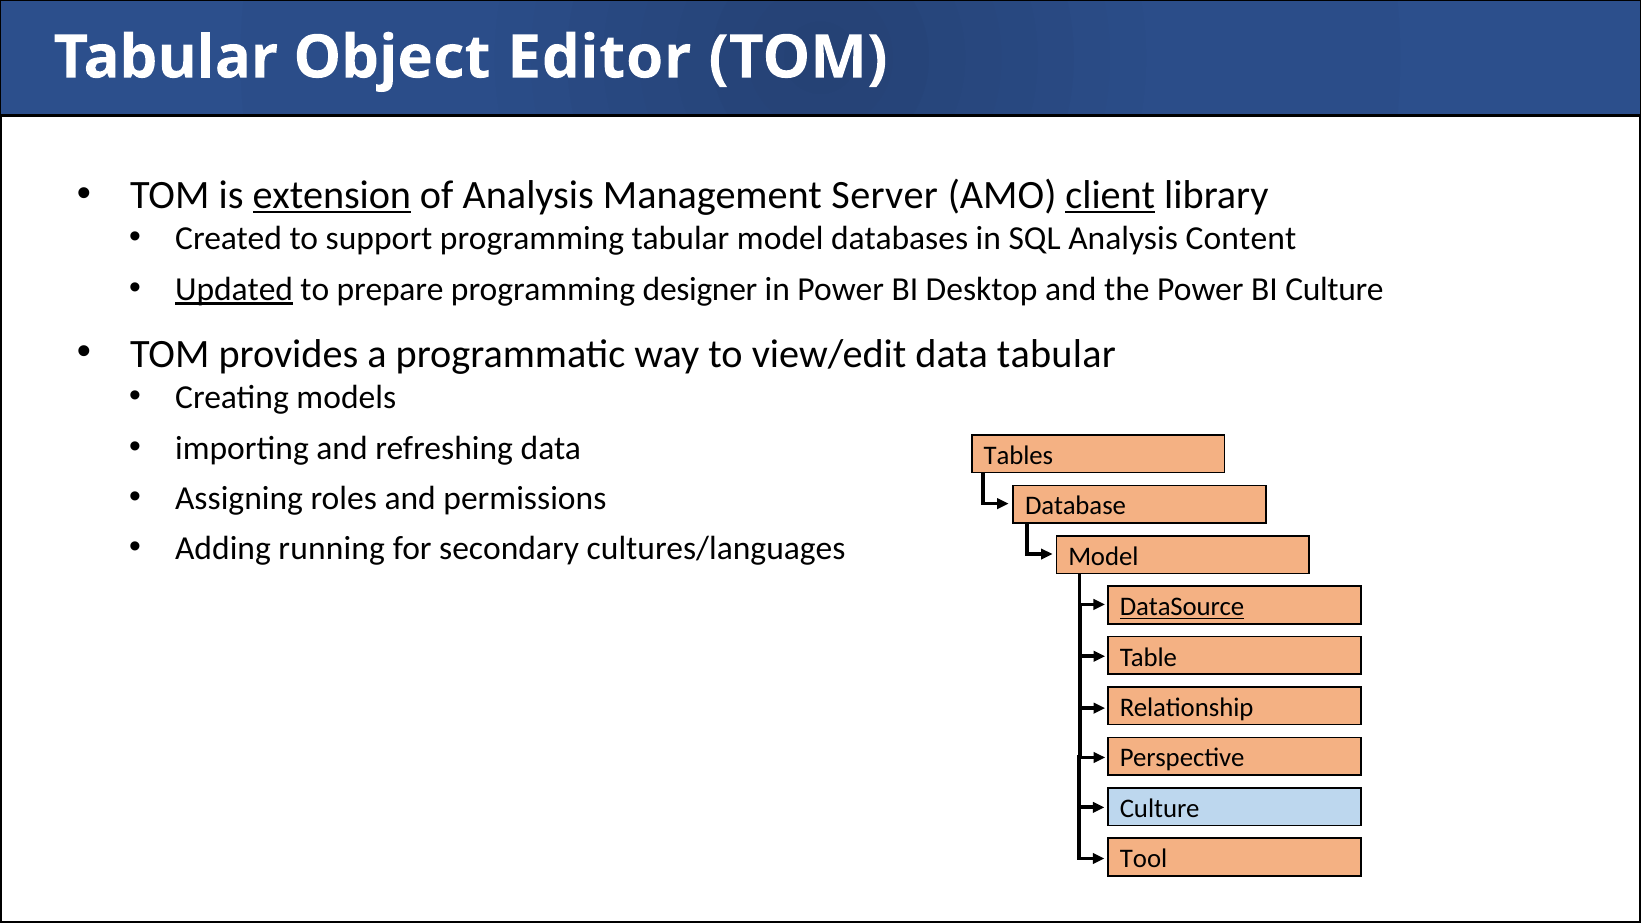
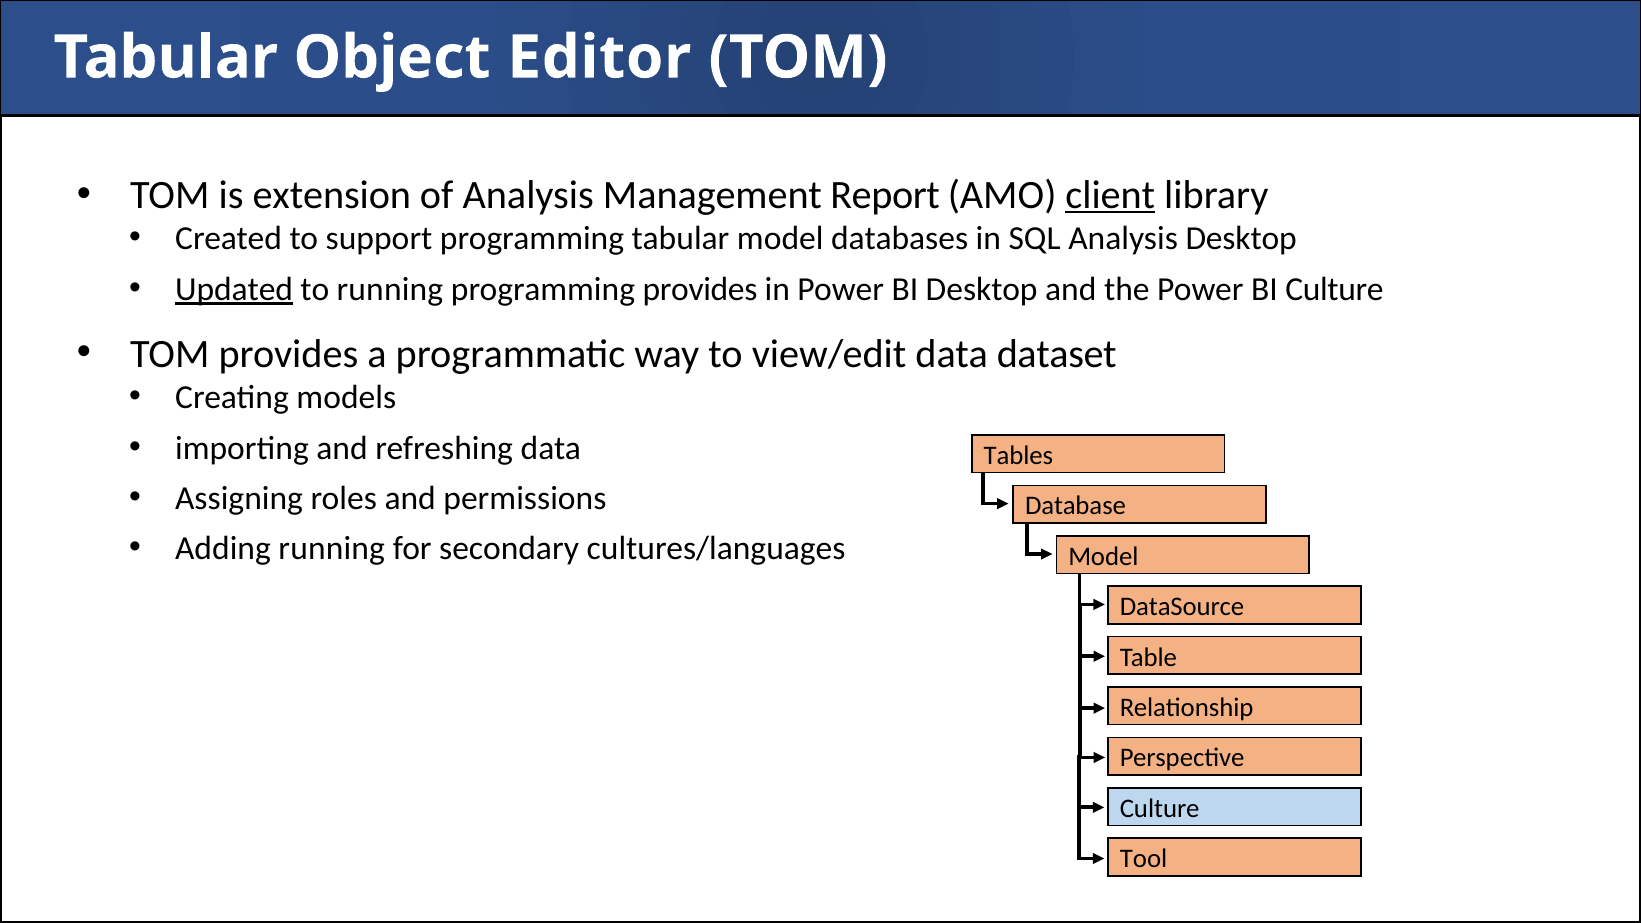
extension underline: present -> none (332, 195)
Server: Server -> Report (885, 195)
Analysis Content: Content -> Desktop (1241, 239)
to prepare: prepare -> running (390, 289)
programming designer: designer -> provides (700, 289)
data tabular: tabular -> dataset (1057, 354)
DataSource underline: present -> none (1182, 607)
